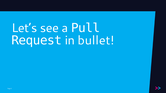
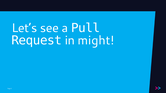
bullet: bullet -> might (96, 40)
